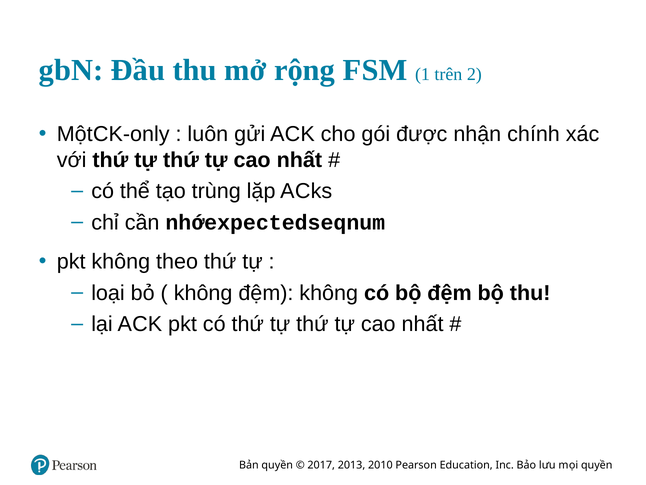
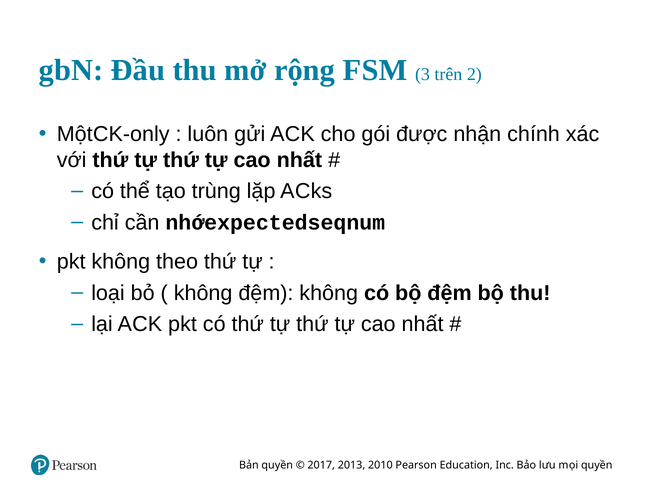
1: 1 -> 3 (423, 74)
